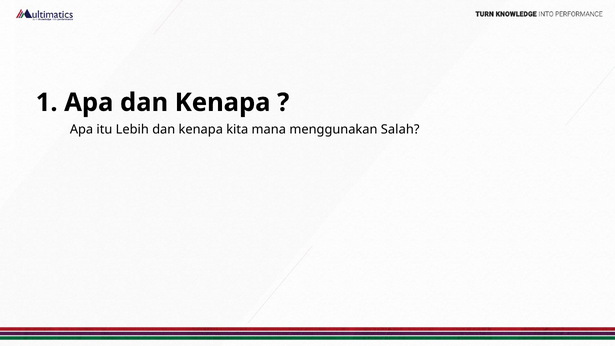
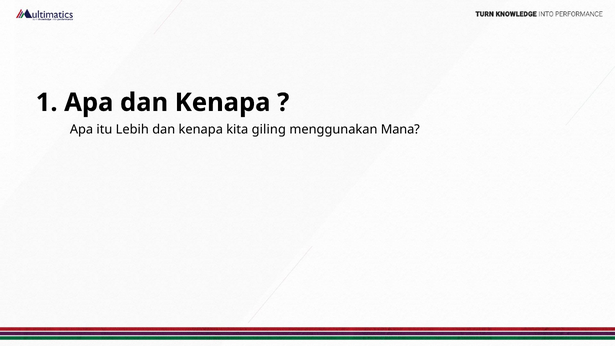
mana: mana -> giling (269, 130)
Salah: Salah -> Mana (400, 130)
